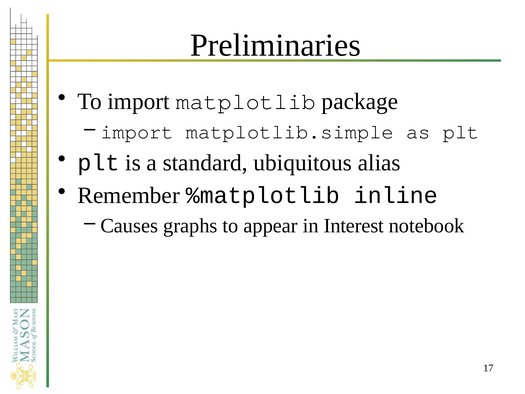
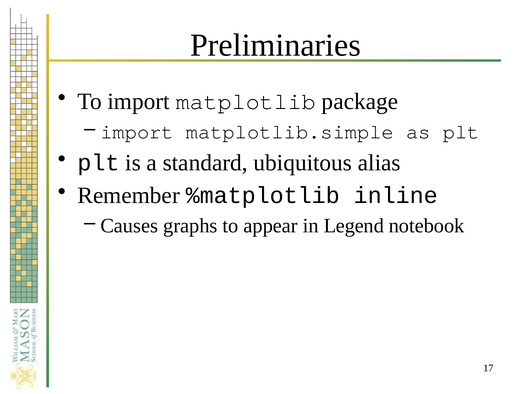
Interest: Interest -> Legend (354, 226)
